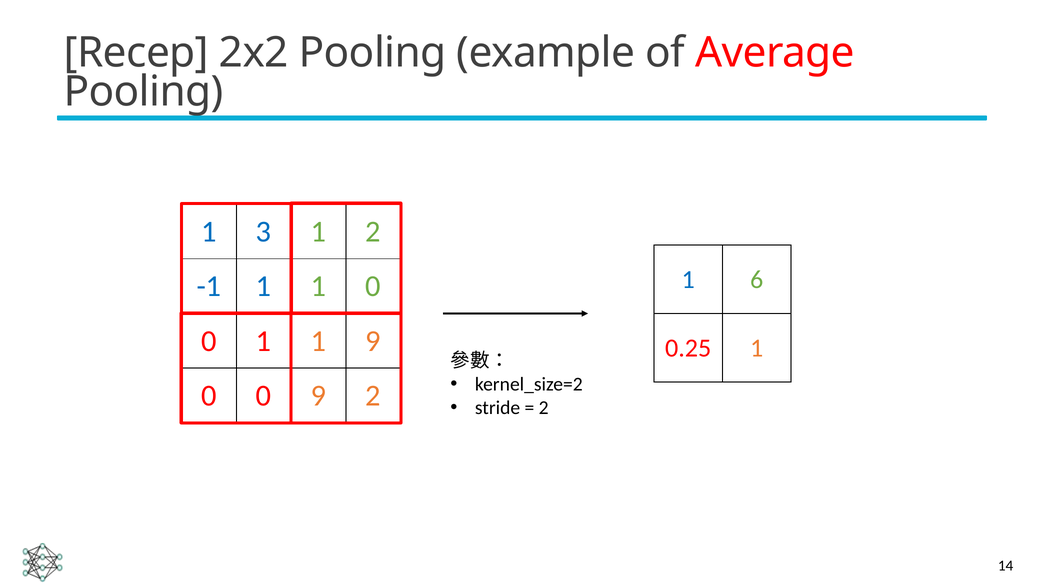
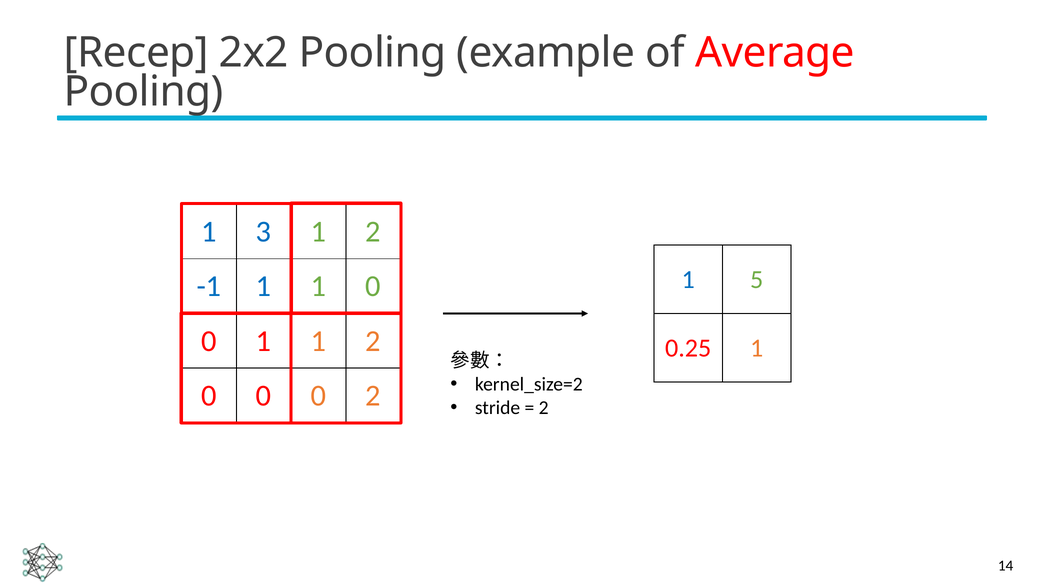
6: 6 -> 5 (757, 280)
1 1 9: 9 -> 2 (373, 341)
0 0 9: 9 -> 0 (318, 396)
